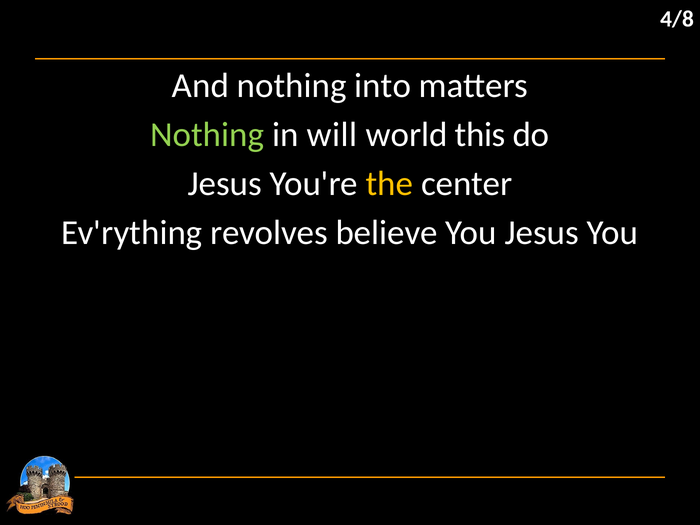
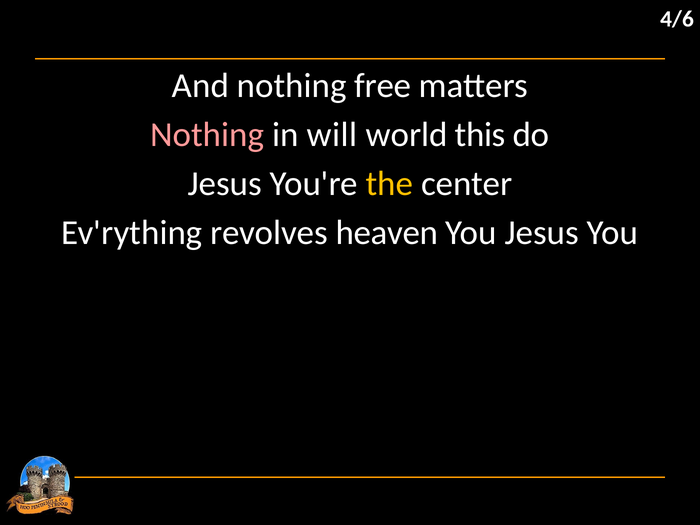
4/8: 4/8 -> 4/6 (677, 19)
into: into -> free (383, 85)
Nothing colour: light green -> pink (207, 134)
believe: believe -> heaven (387, 232)
